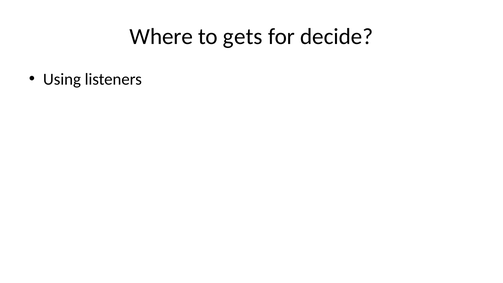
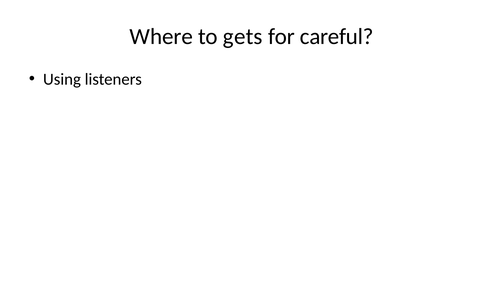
decide: decide -> careful (337, 37)
